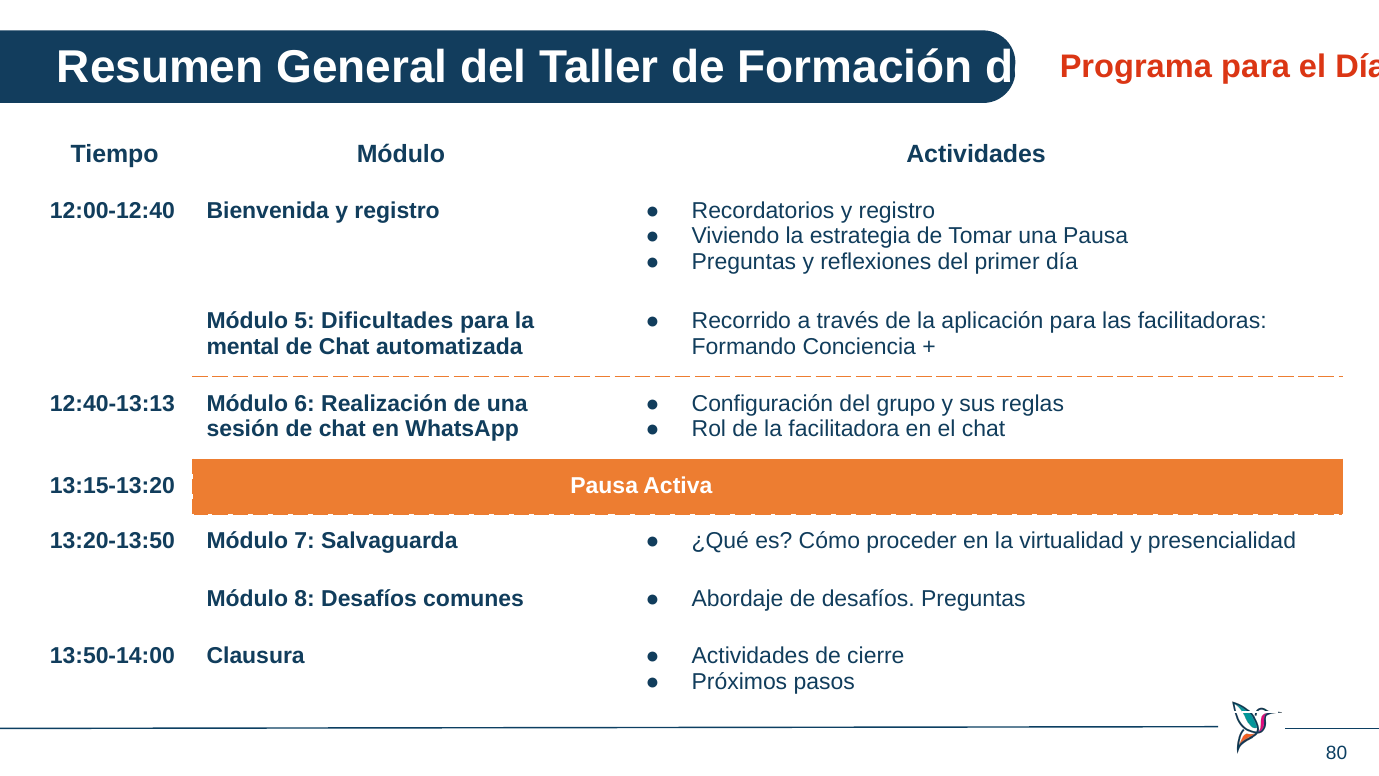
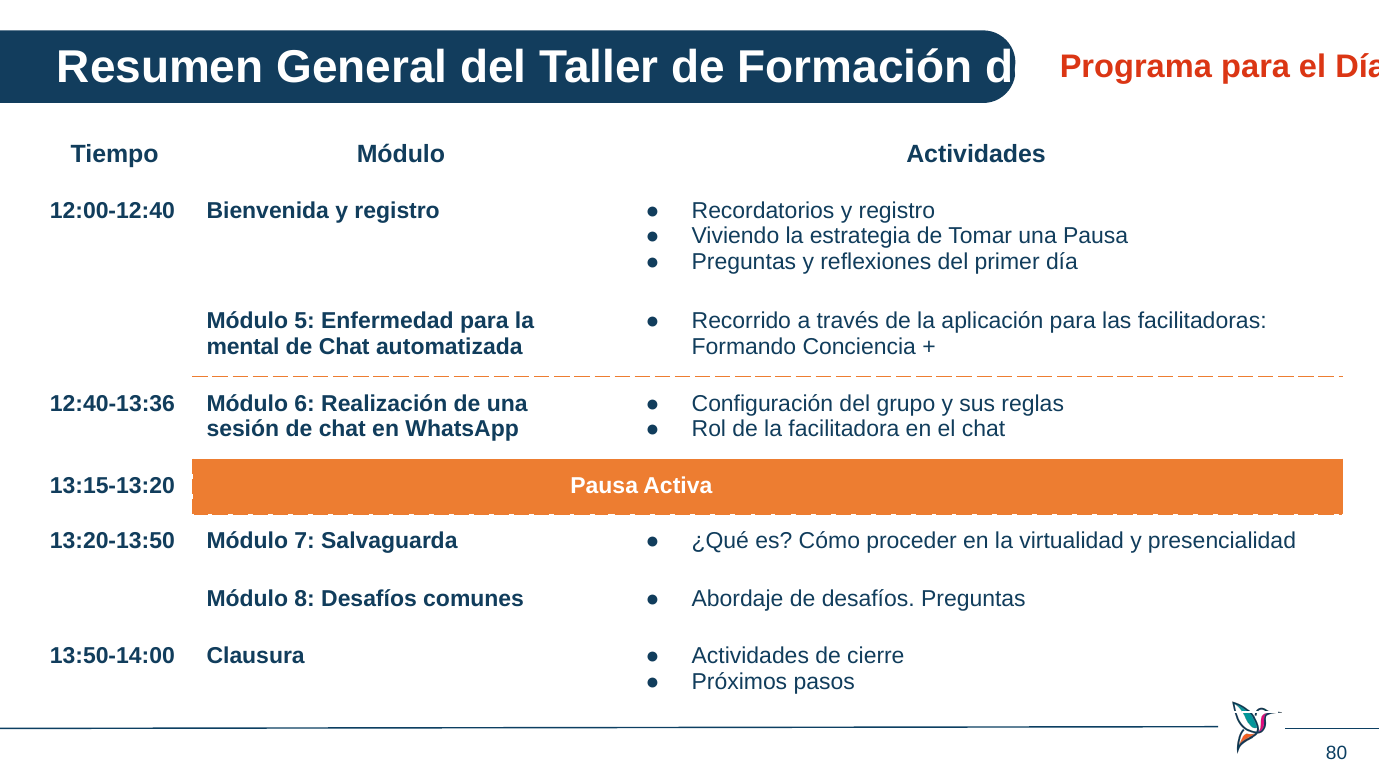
Dificultades: Dificultades -> Enfermedad (387, 321)
12:40-13:13: 12:40-13:13 -> 12:40-13:36 (112, 403)
